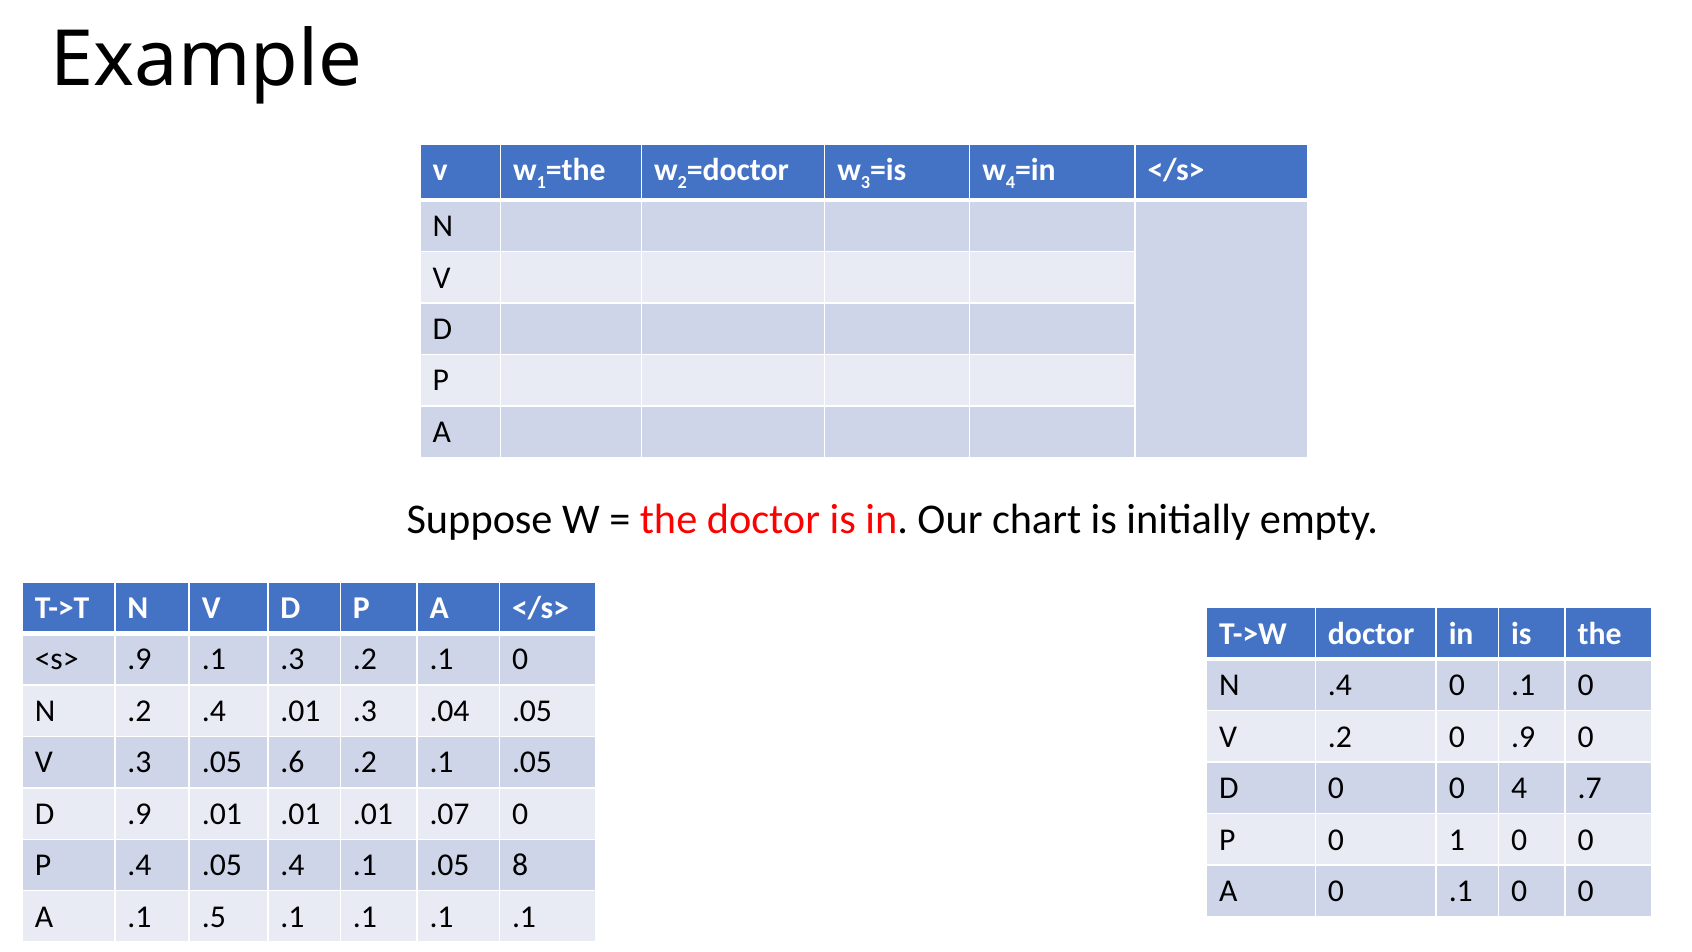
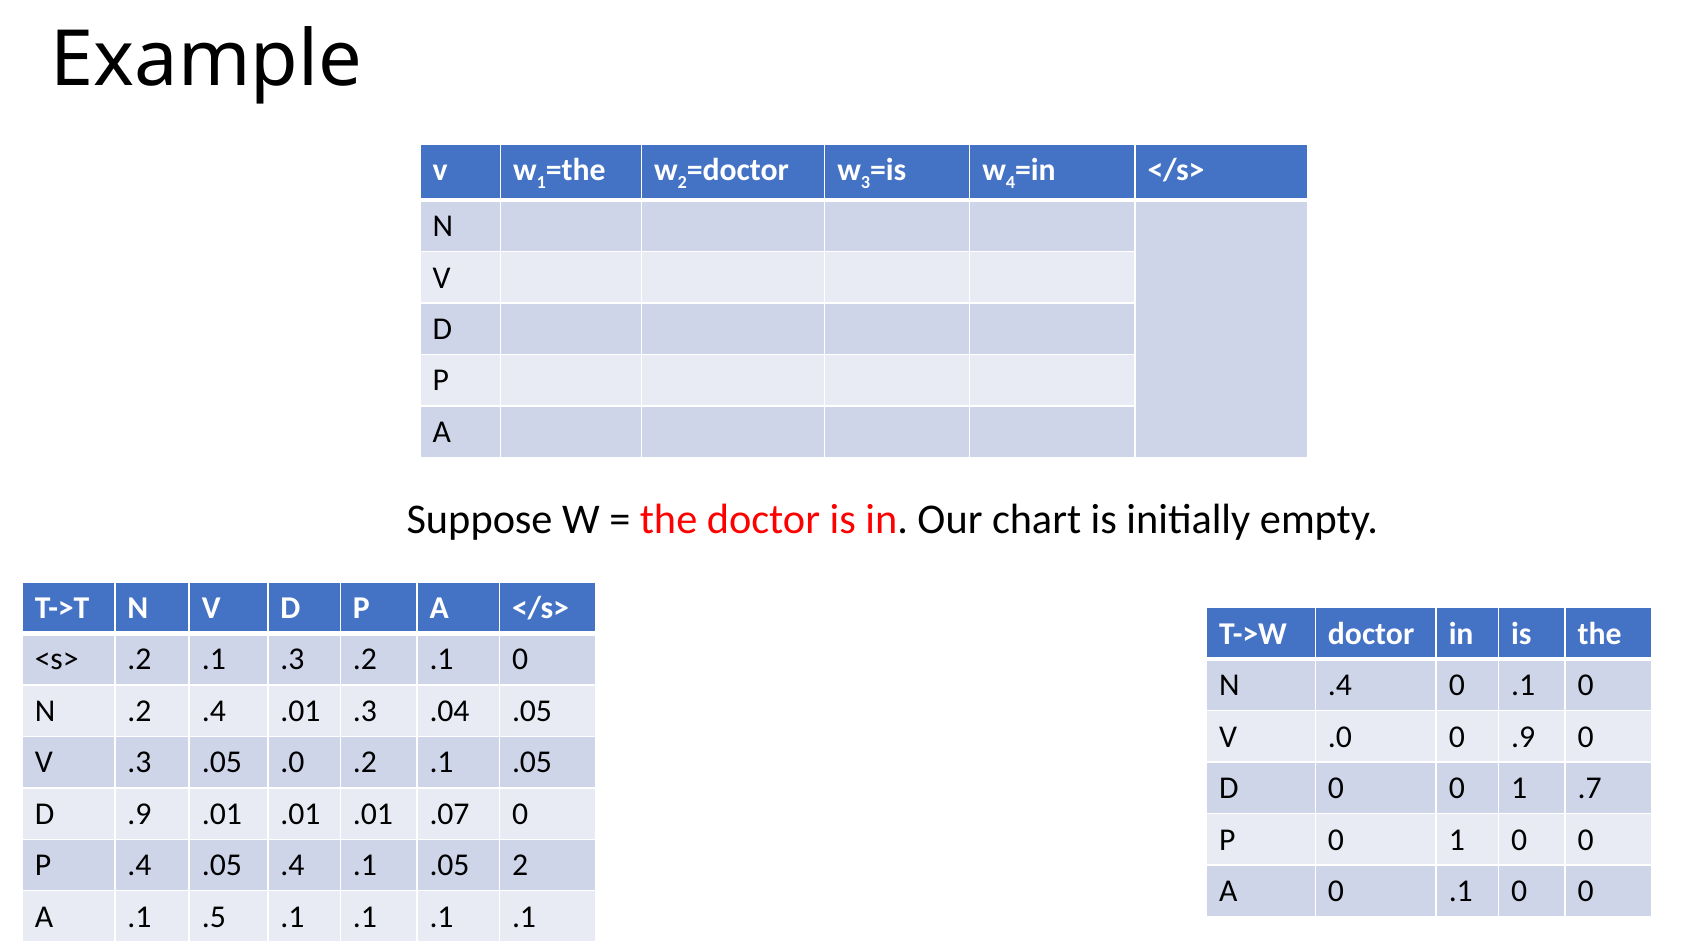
<s> .9: .9 -> .2 (139, 659)
V .2: .2 -> .0 (1340, 736)
.05 .6: .6 -> .0 (292, 762)
0 0 4: 4 -> 1 (1519, 788)
.05 8: 8 -> 2 (520, 865)
